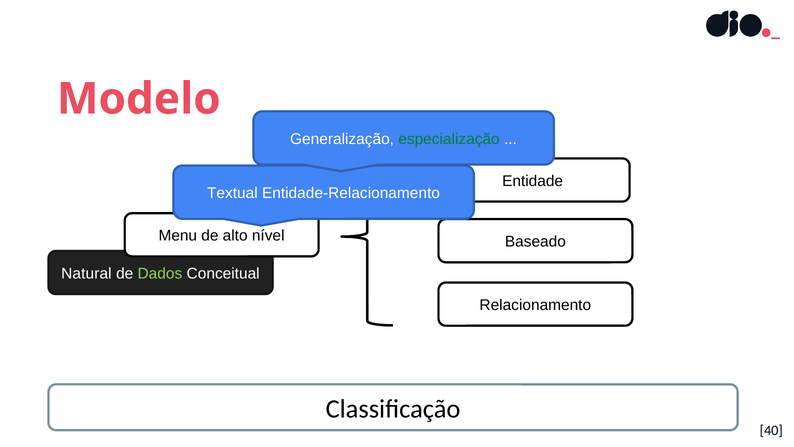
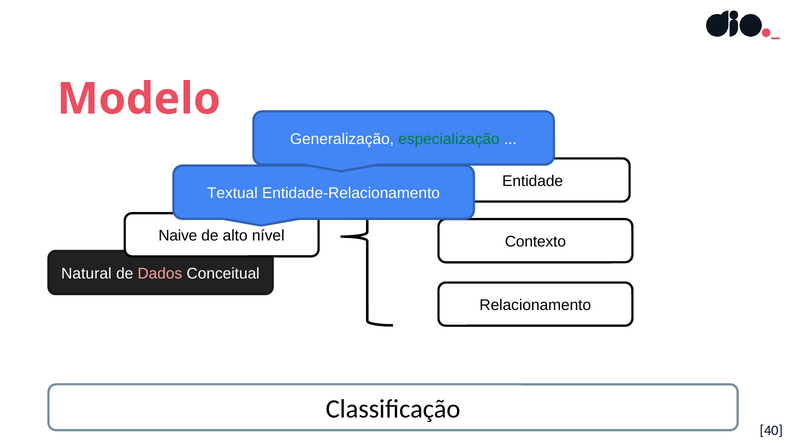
Menu: Menu -> Naive (178, 236)
Baseado: Baseado -> Contexto (535, 242)
Dados colour: light green -> pink (160, 273)
